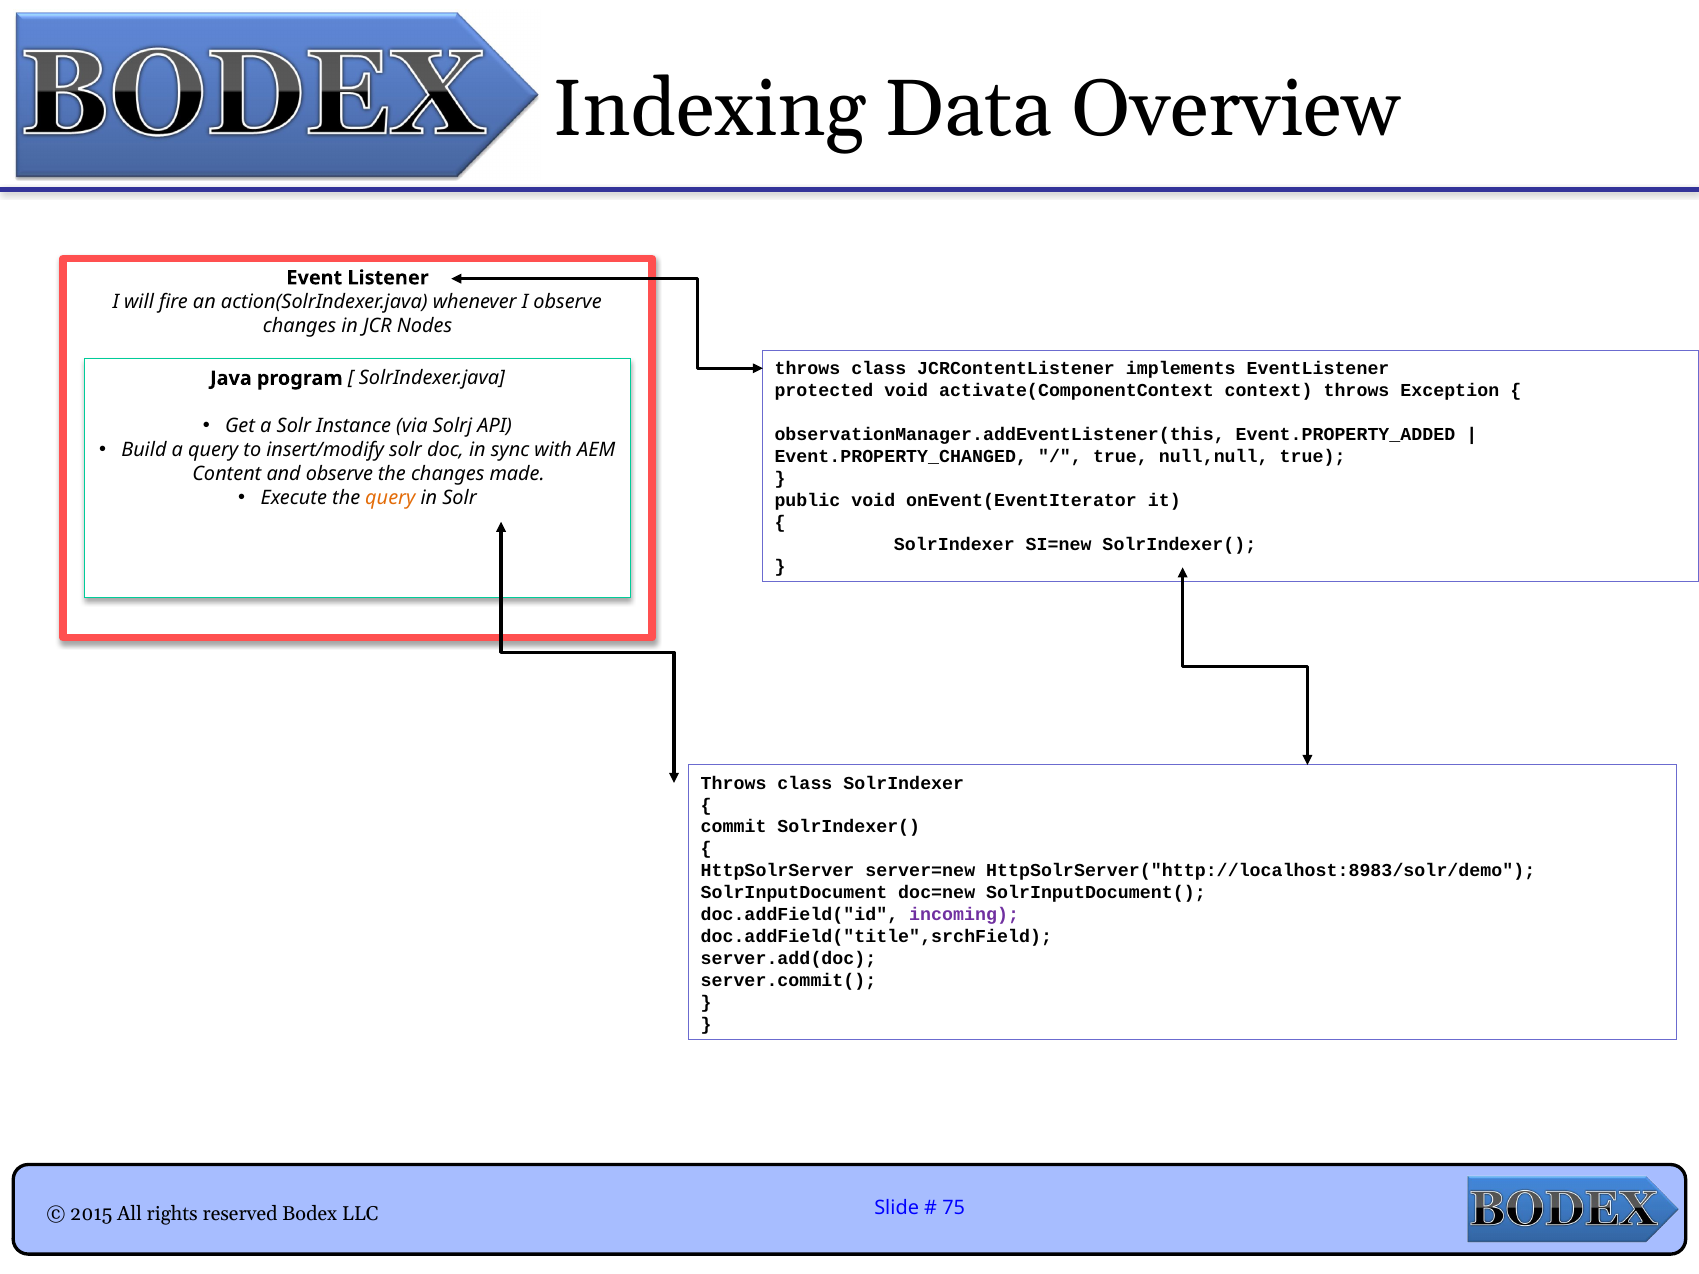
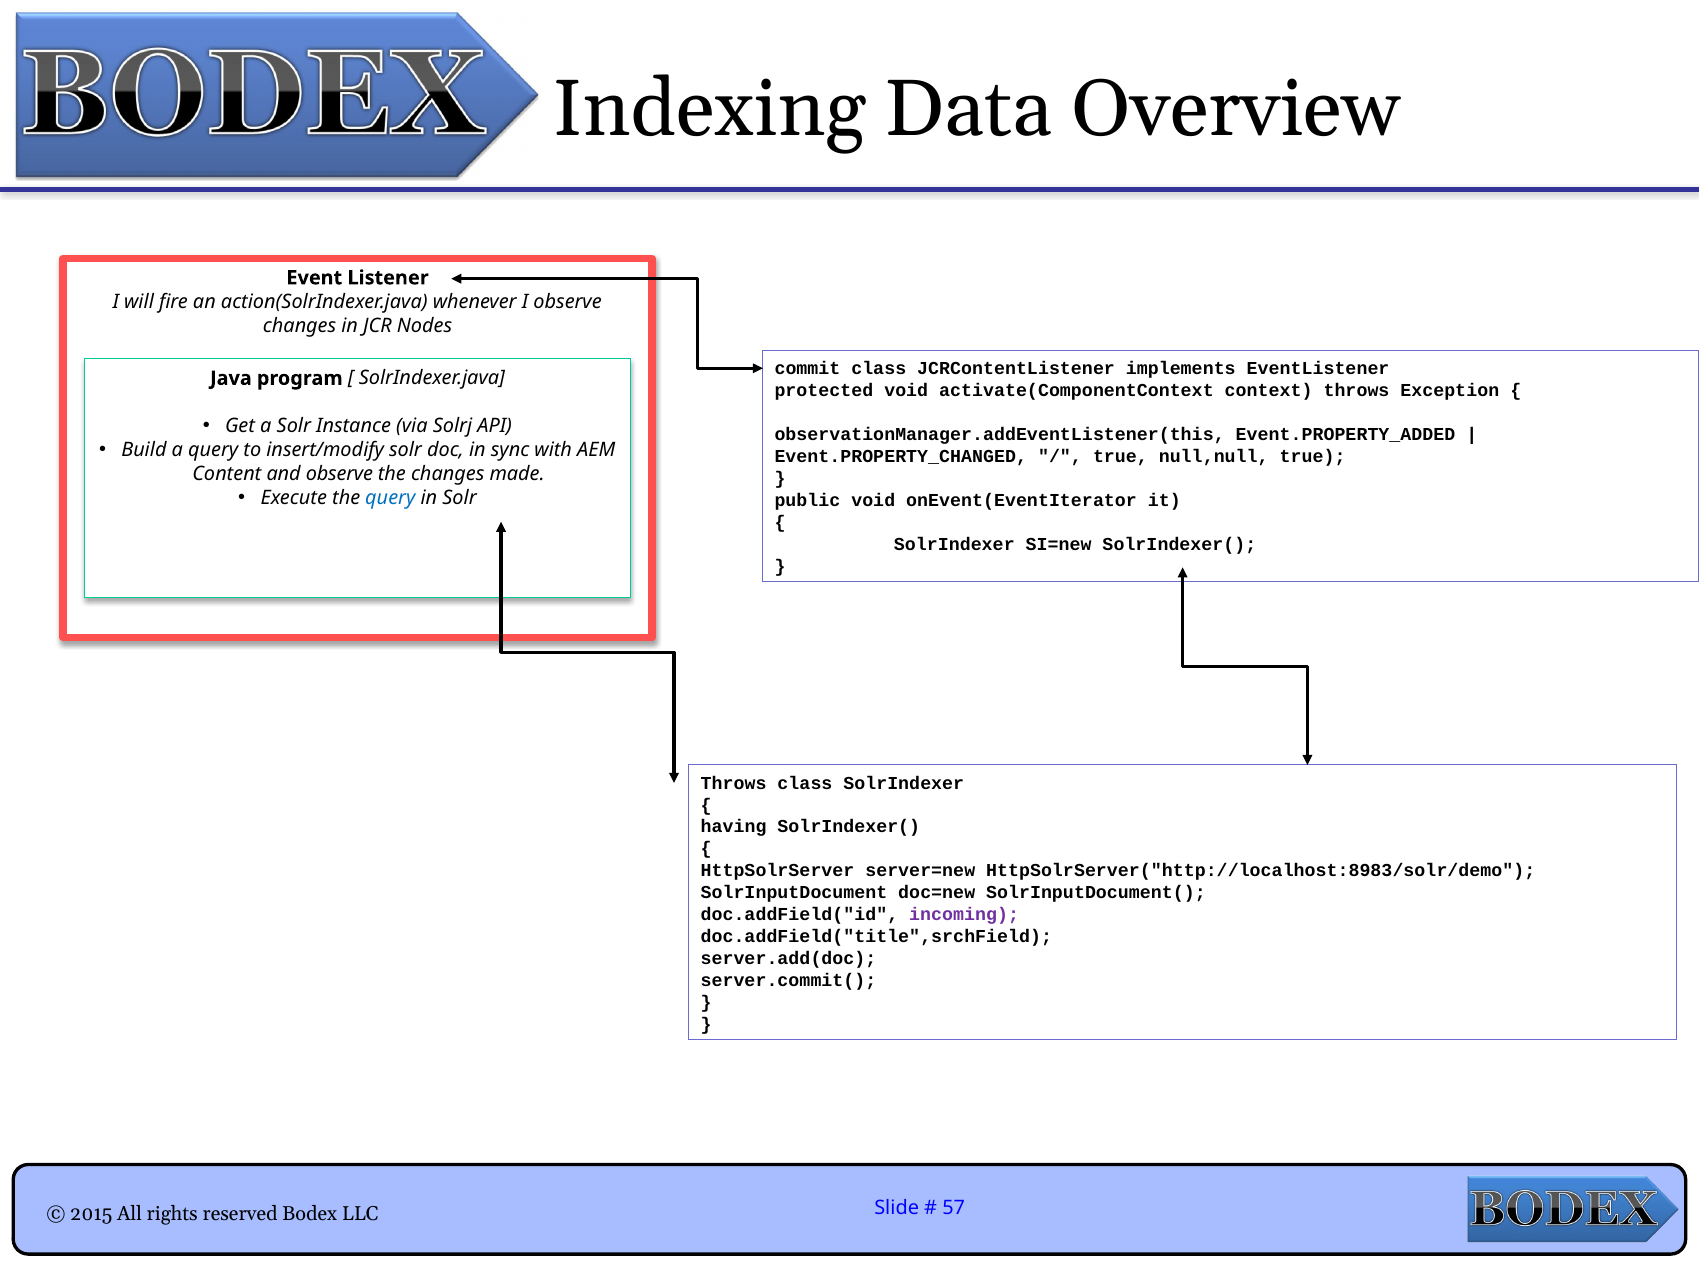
throws: throws -> commit (807, 369)
query colour: orange -> blue (390, 498)
commit: commit -> having (734, 827)
75: 75 -> 57 (954, 1208)
